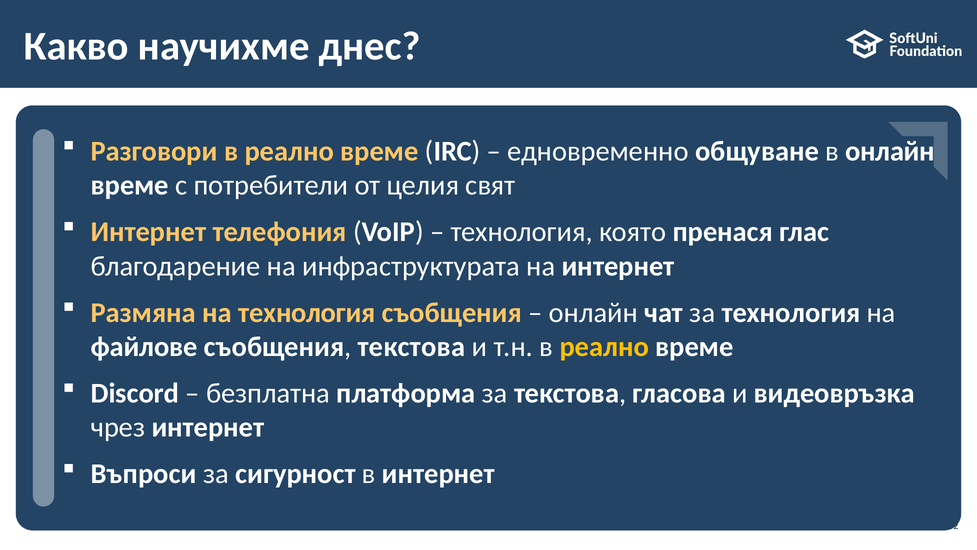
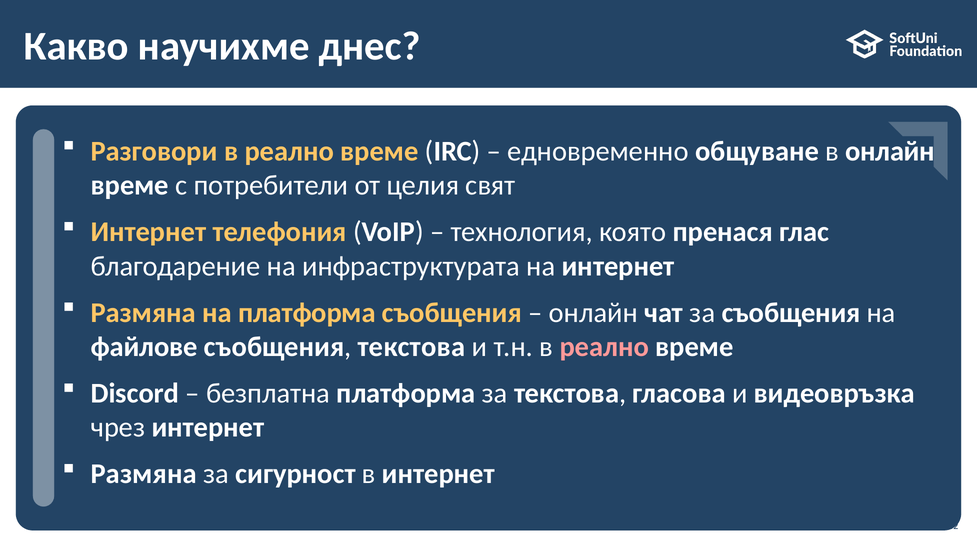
на технология: технология -> платформа (307, 312)
за технология: технология -> съобщения (791, 312)
реално colour: yellow -> pink (604, 347)
Въпроси: Въпроси -> Размяна (144, 474)
